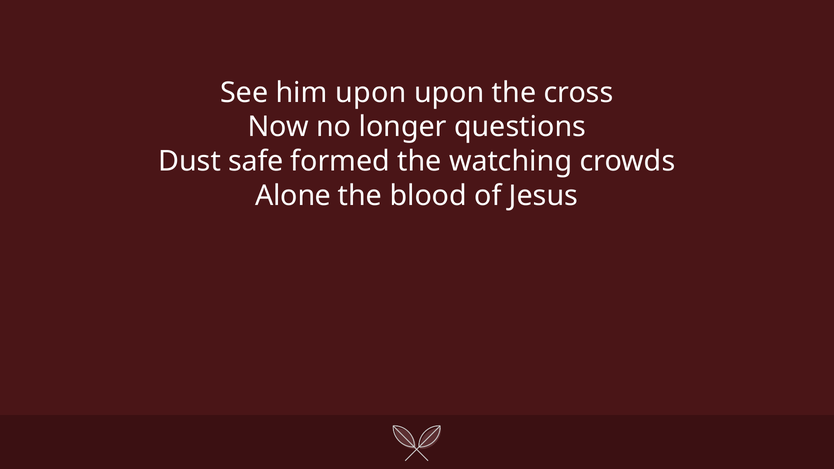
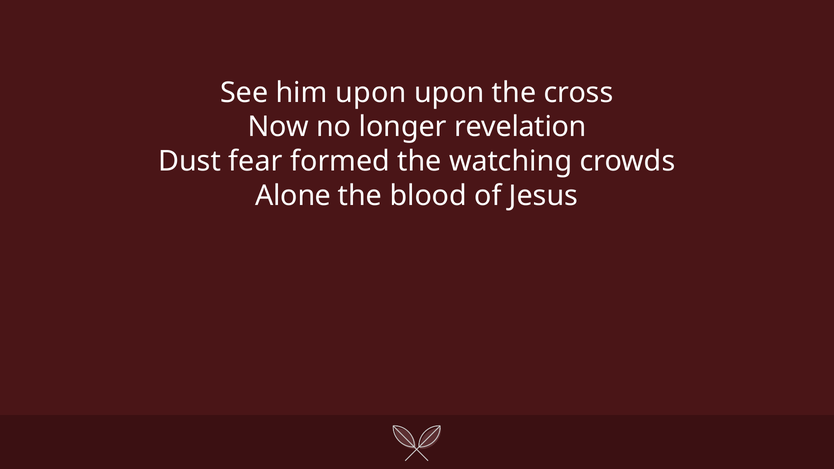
questions: questions -> revelation (520, 127)
safe: safe -> fear (256, 161)
